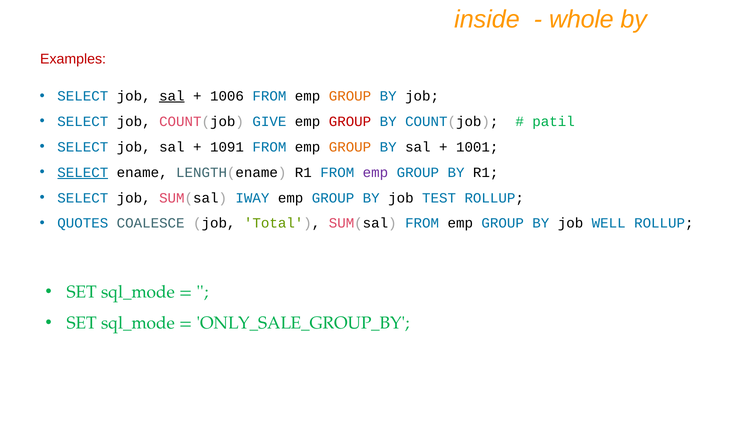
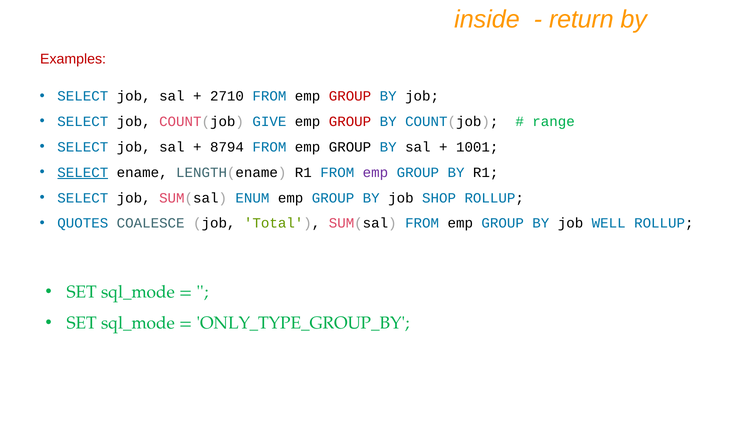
whole: whole -> return (581, 20)
sal underline: present -> none (172, 96)
1006: 1006 -> 2710 (227, 96)
GROUP colour: orange -> red (350, 96)
patil: patil -> range (554, 122)
1091: 1091 -> 8794 (227, 147)
GROUP colour: orange -> black (350, 147)
IWAY: IWAY -> ENUM (252, 198)
TEST: TEST -> SHOP (439, 198)
ONLY_SALE_GROUP_BY: ONLY_SALE_GROUP_BY -> ONLY_TYPE_GROUP_BY (303, 323)
